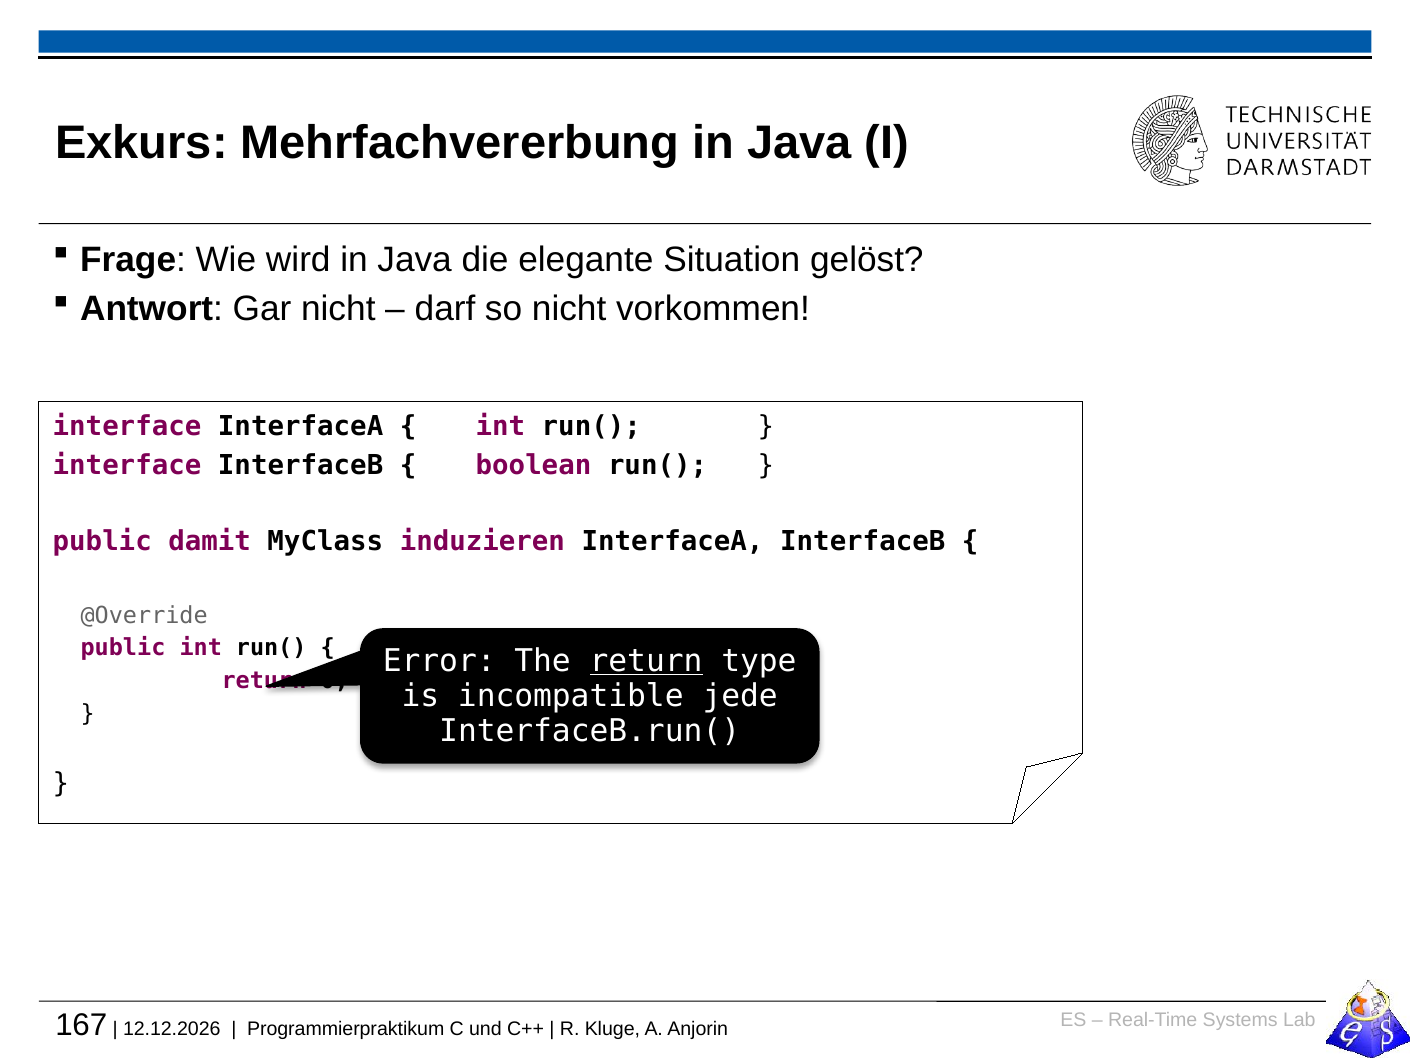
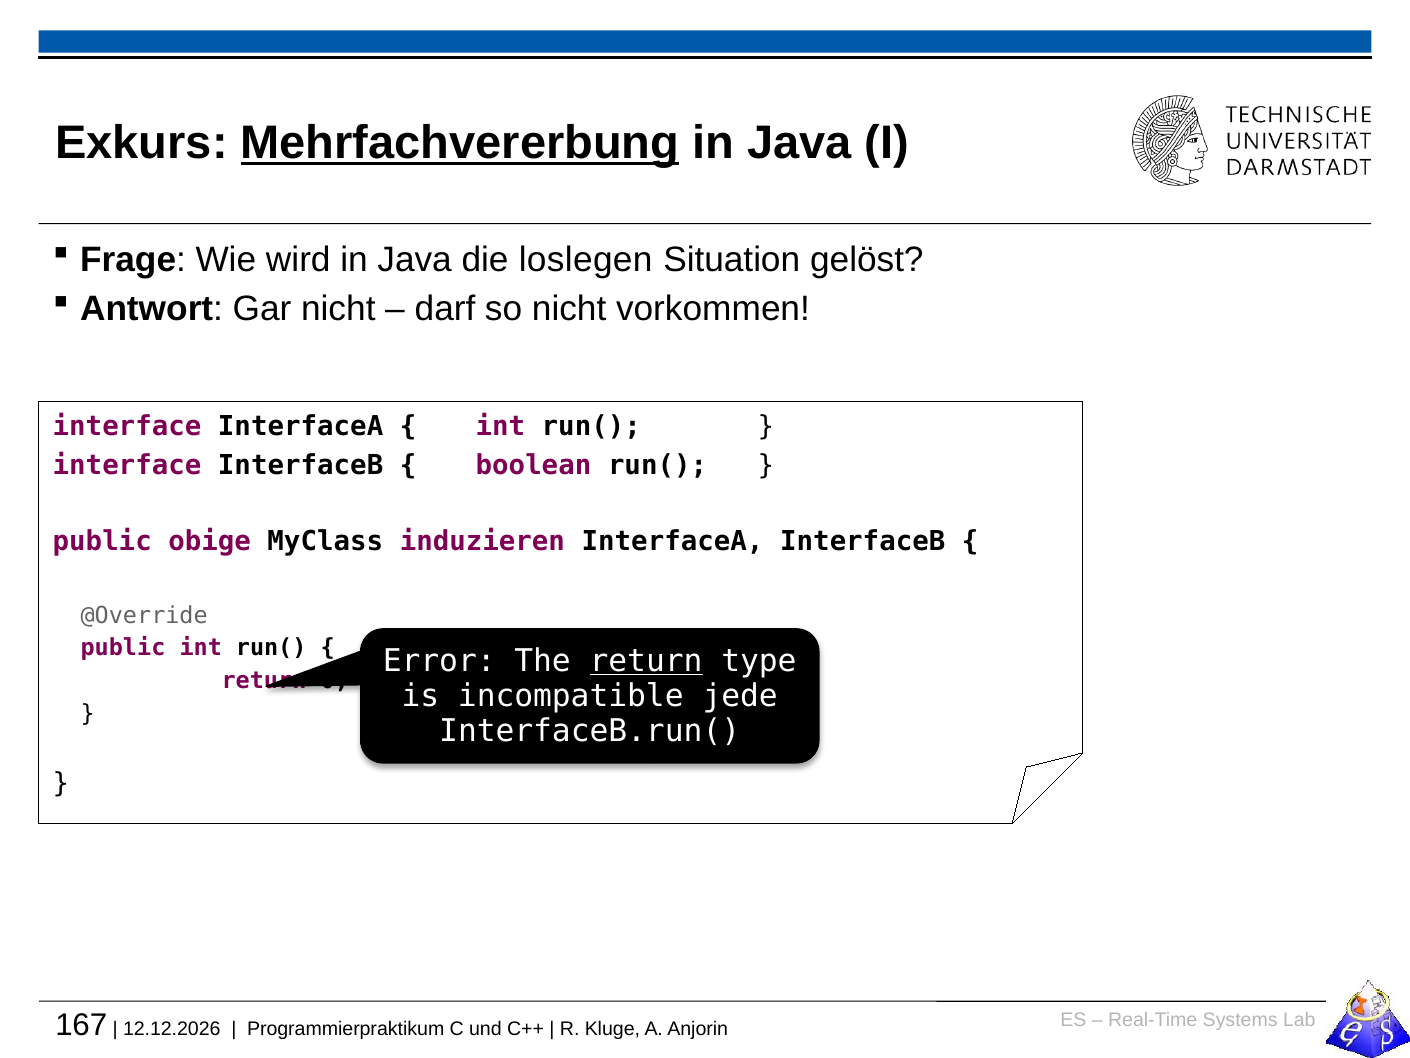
Mehrfachvererbung underline: none -> present (460, 143)
elegante: elegante -> loslegen (586, 260)
damit: damit -> obige (210, 542)
